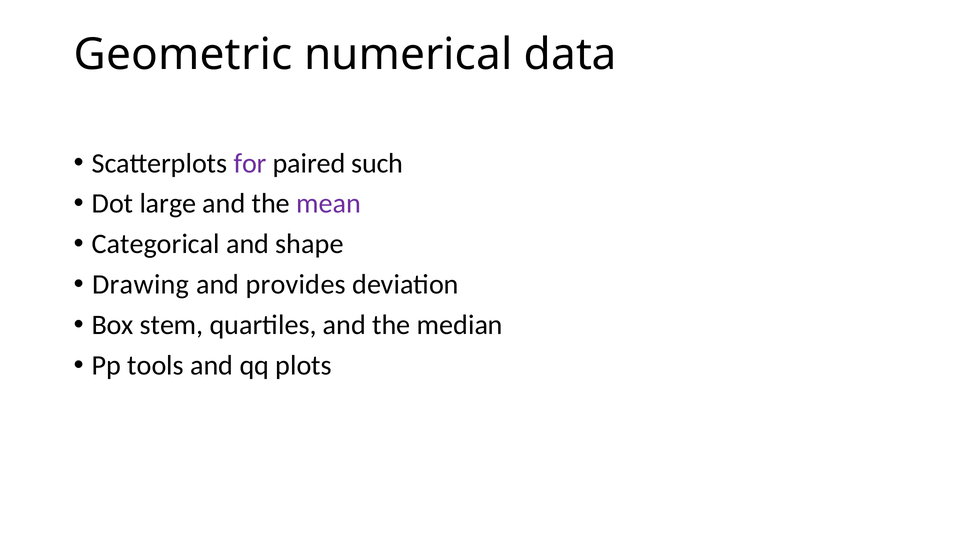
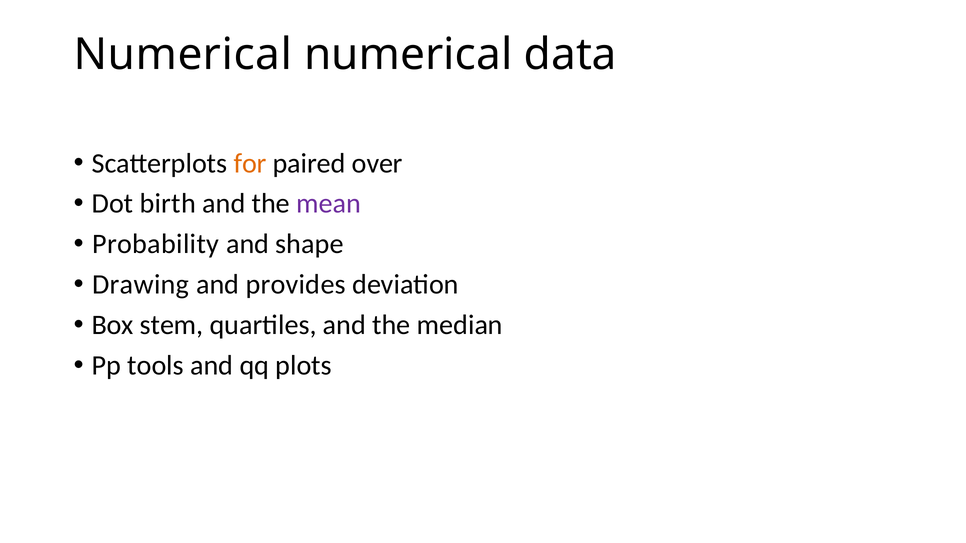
Geometric: Geometric -> Numerical (183, 55)
for colour: purple -> orange (250, 163)
such: such -> over (377, 163)
large: large -> birth (168, 204)
Categorical: Categorical -> Probability (156, 244)
